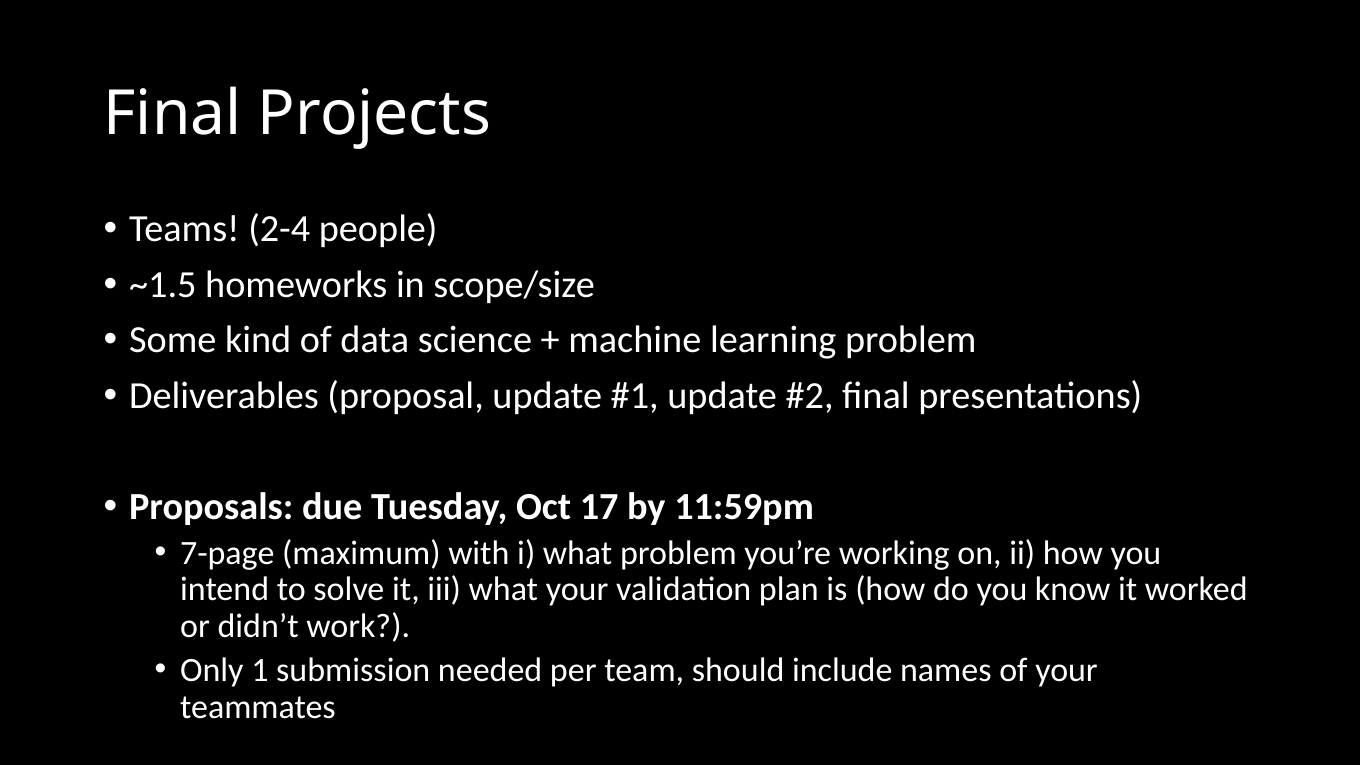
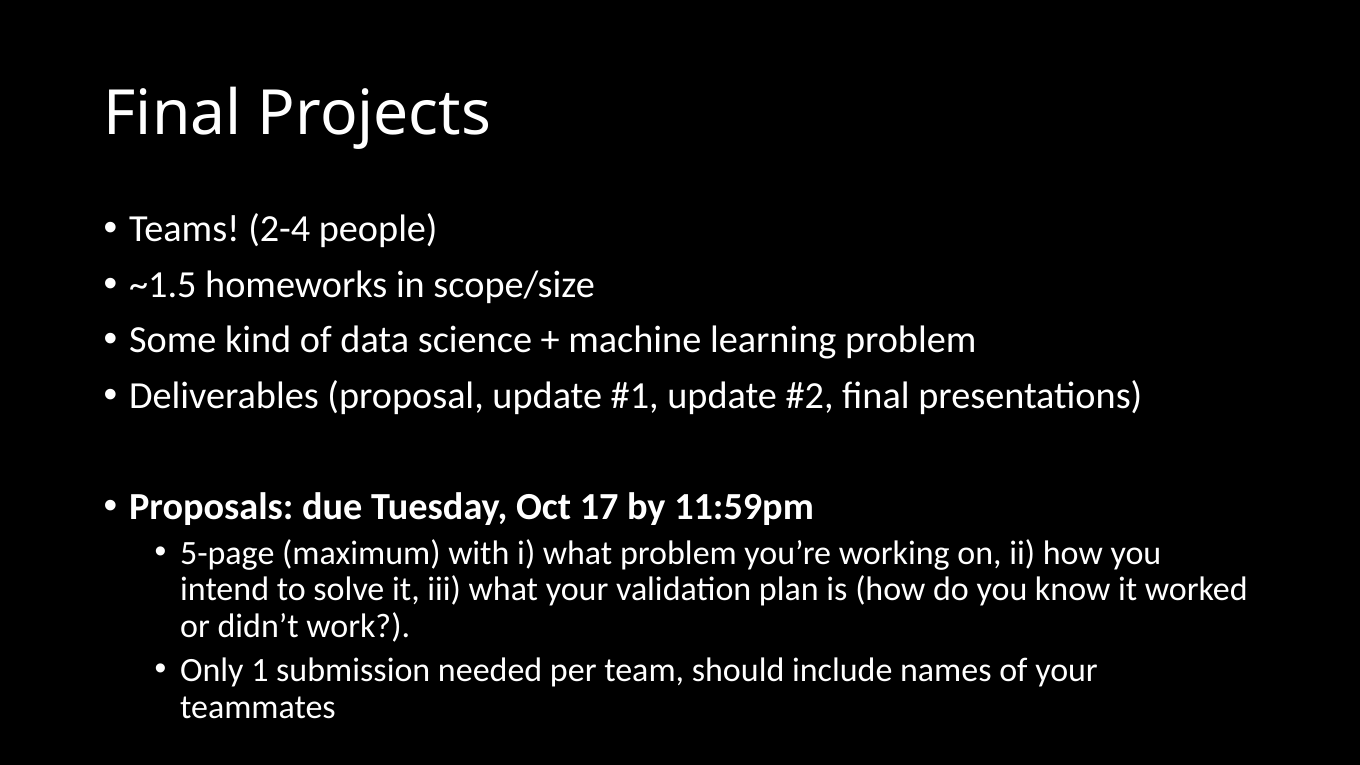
7-page: 7-page -> 5-page (227, 553)
